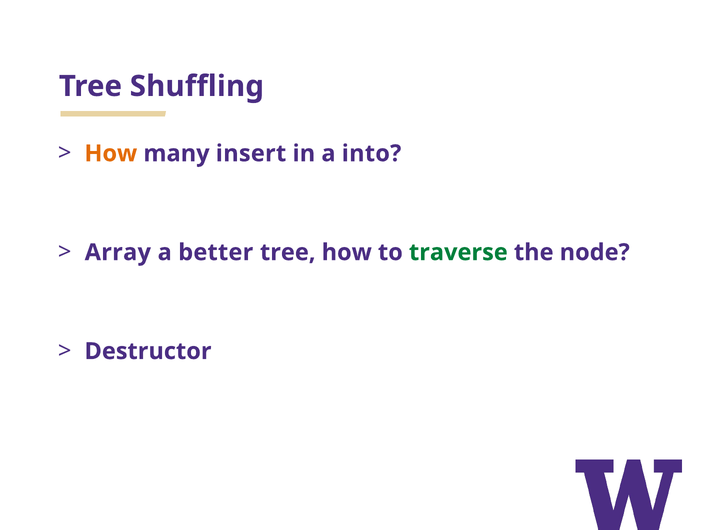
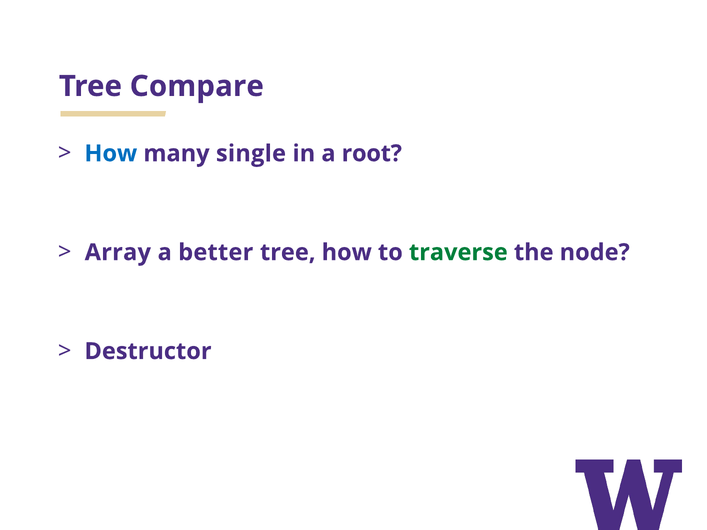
Shuffling: Shuffling -> Compare (197, 86)
How colour: orange -> blue (111, 154)
insert: insert -> single (251, 154)
into: into -> root (372, 154)
